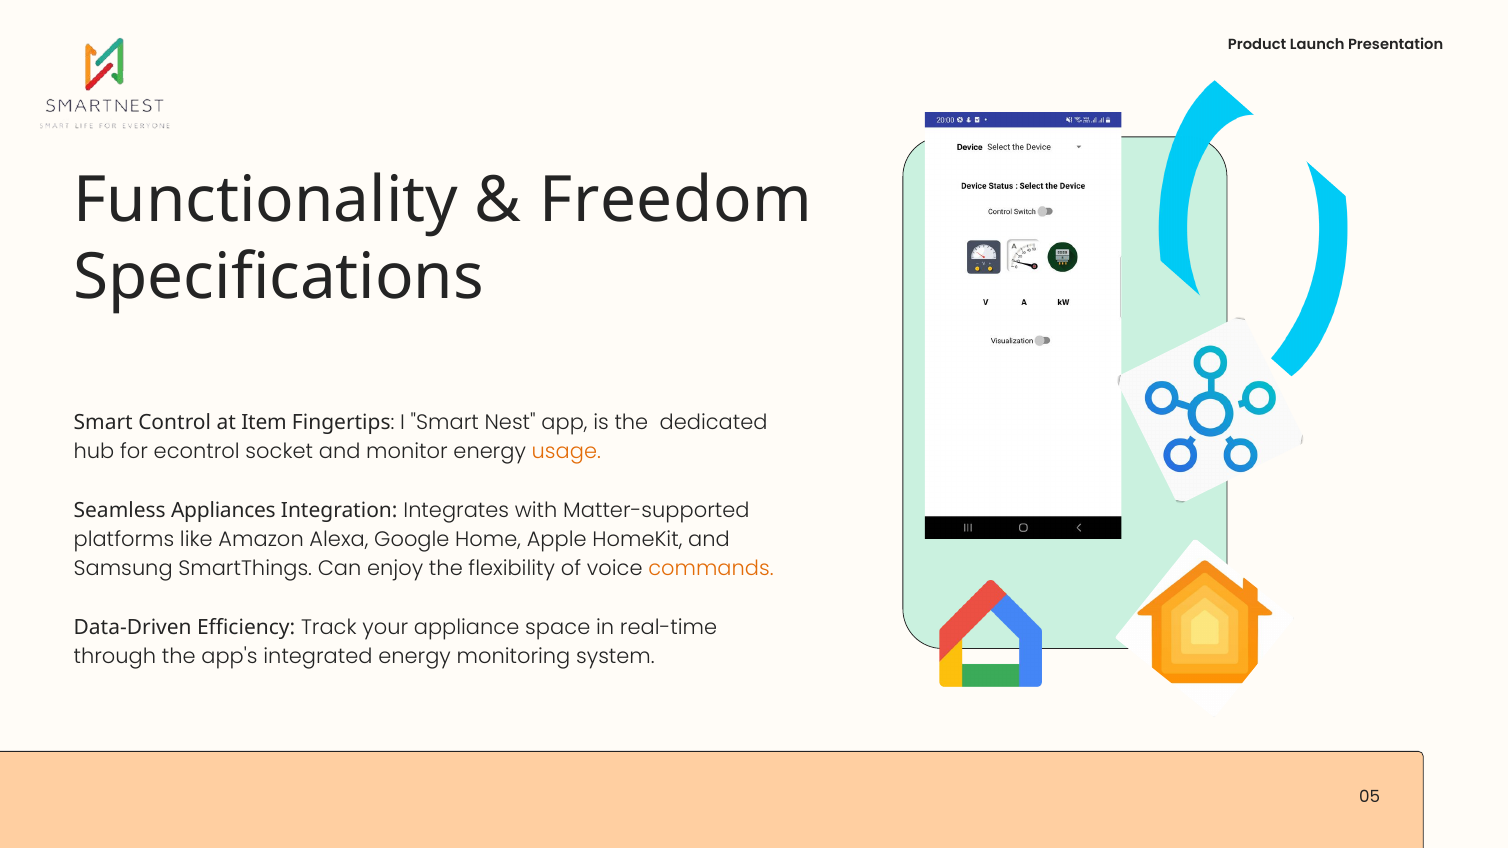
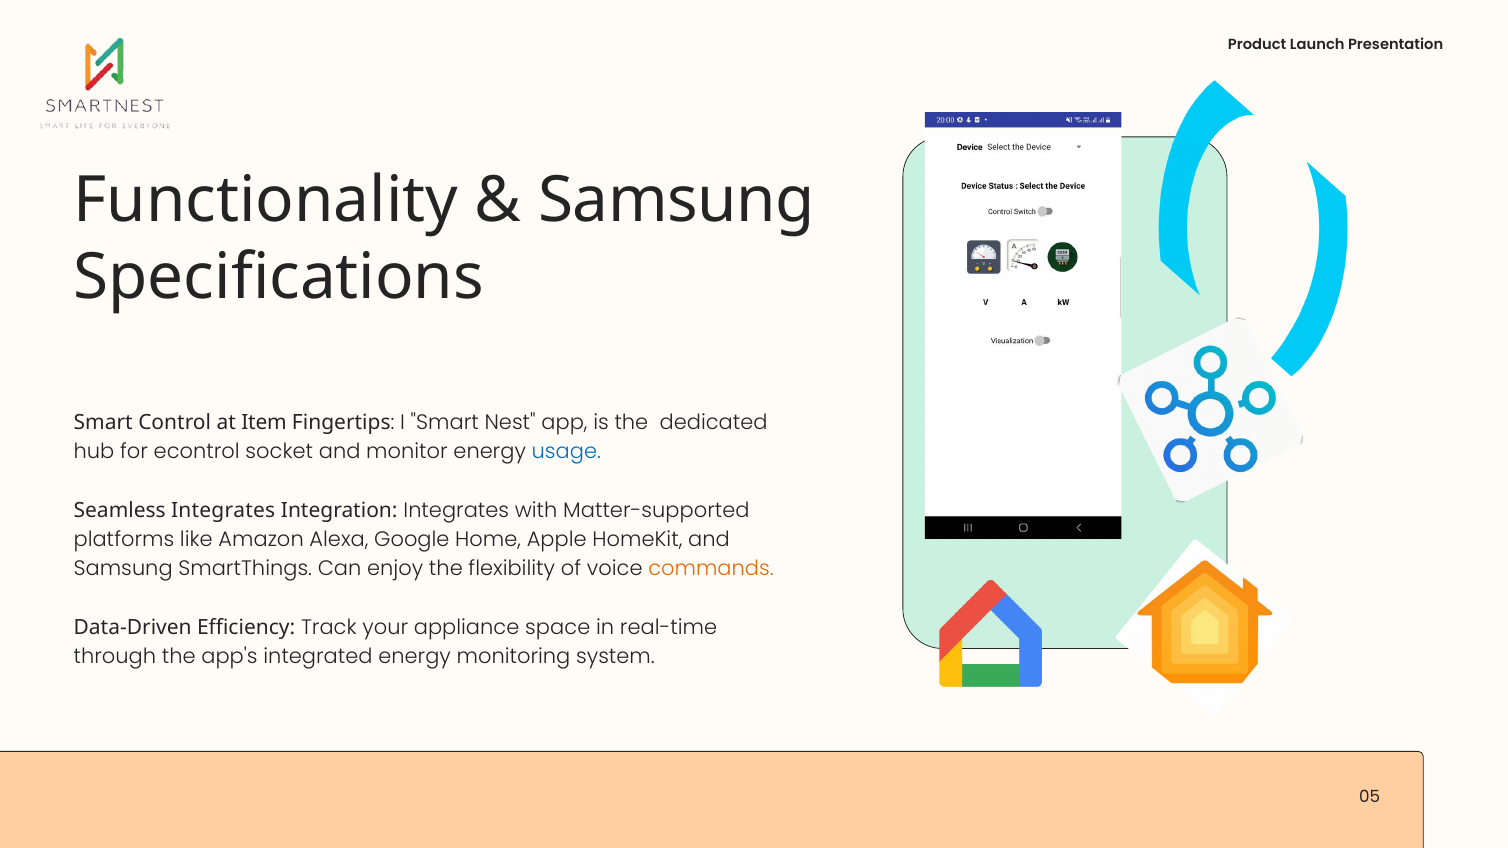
Freedom: Freedom -> Samsung (676, 201)
usage colour: orange -> blue (566, 452)
Seamless Appliances: Appliances -> Integrates (223, 511)
